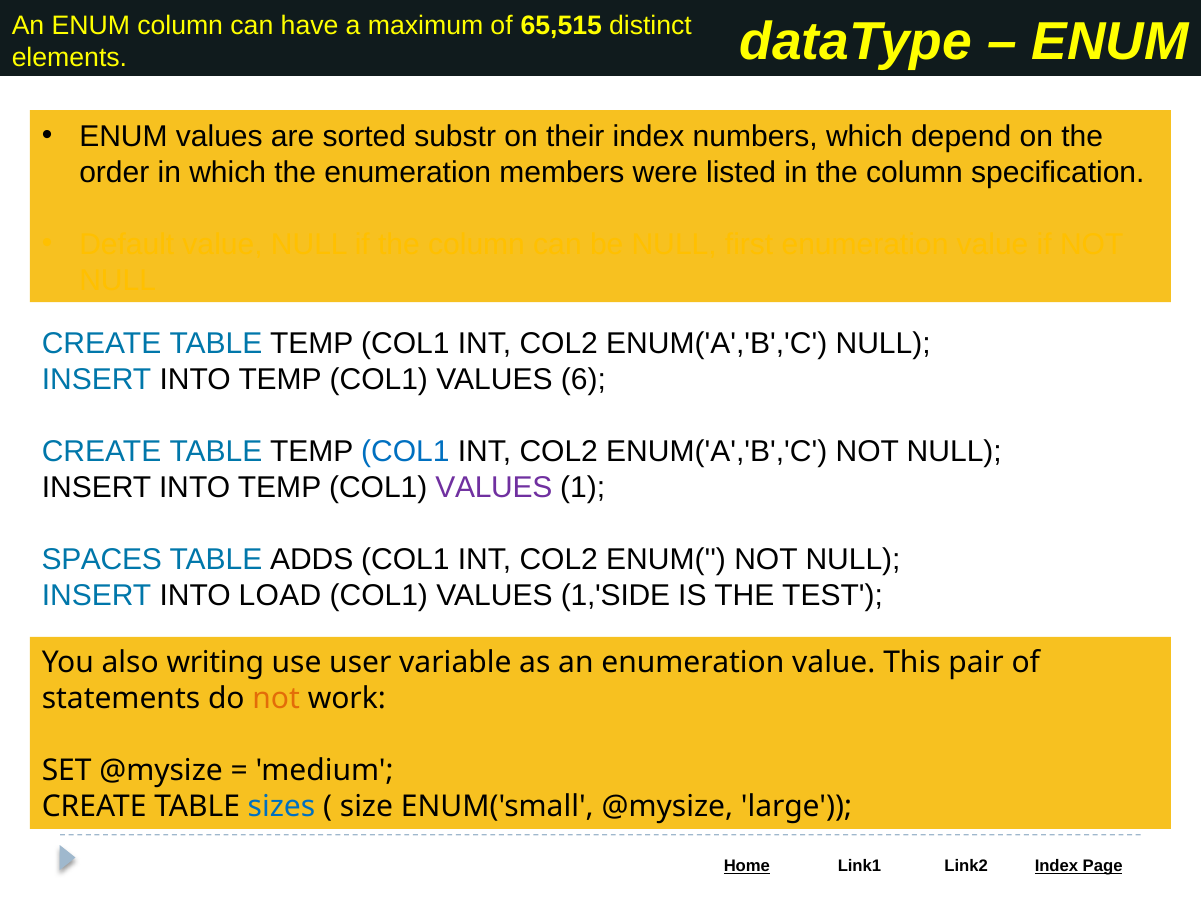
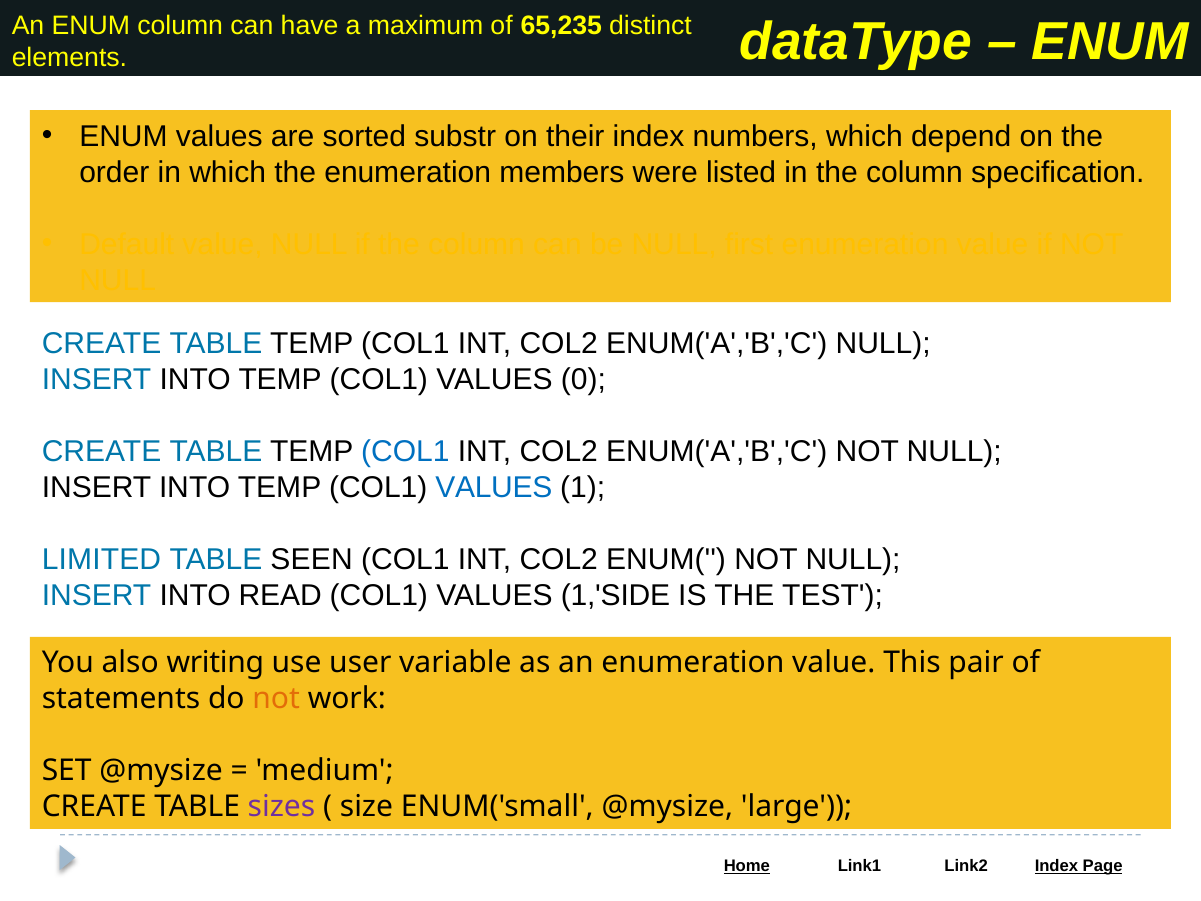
65,515: 65,515 -> 65,235 (561, 26)
6: 6 -> 0 (583, 379)
VALUES colour: purple -> blue (494, 487)
SPACES: SPACES -> LIMITED (101, 559)
ADDS: ADDS -> SEEN (312, 559)
LOAD: LOAD -> READ (280, 596)
sizes colour: blue -> purple (282, 807)
